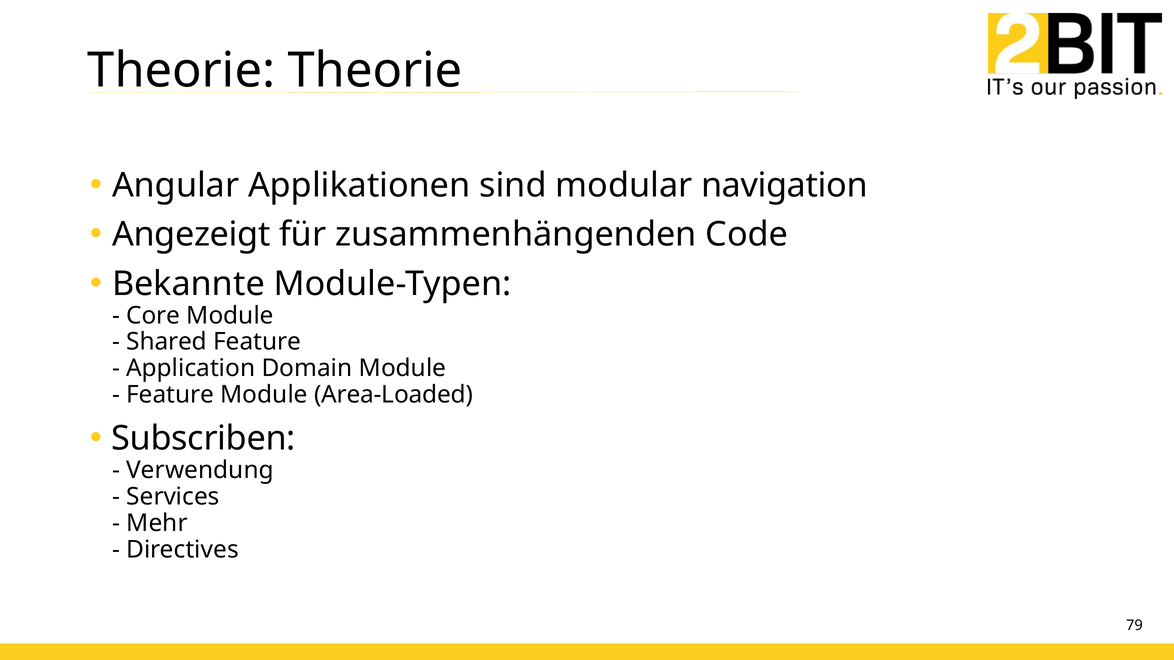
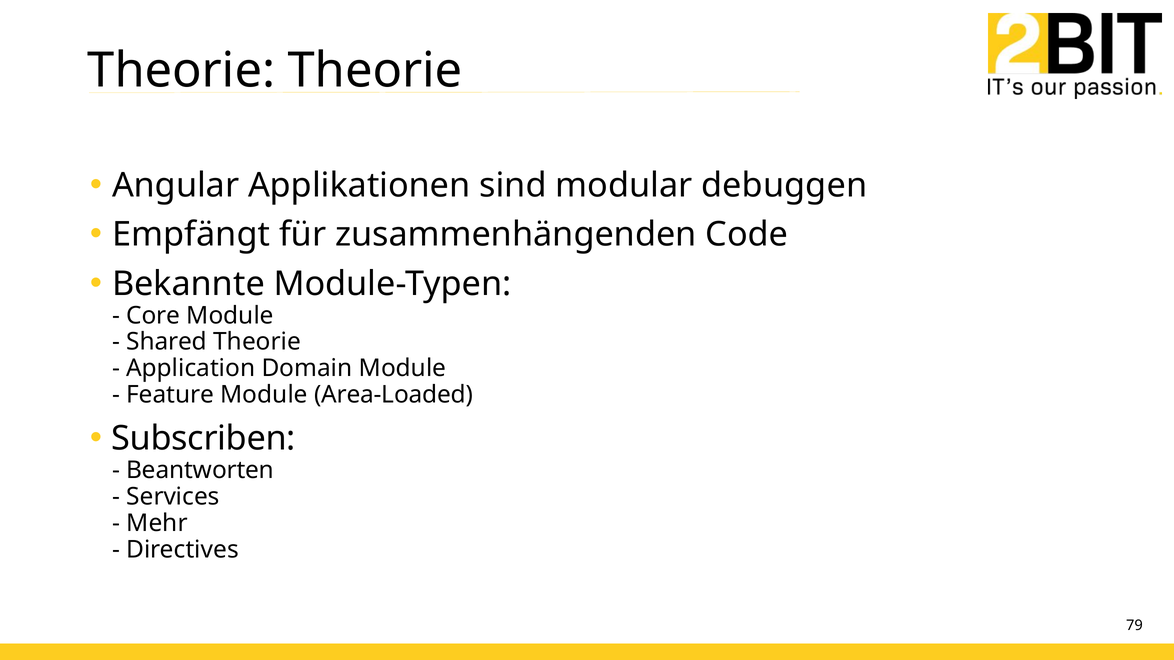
navigation: navigation -> debuggen (784, 185)
Angezeigt: Angezeigt -> Empfängt (191, 235)
Shared Feature: Feature -> Theorie (257, 342)
Verwendung: Verwendung -> Beantworten (200, 471)
